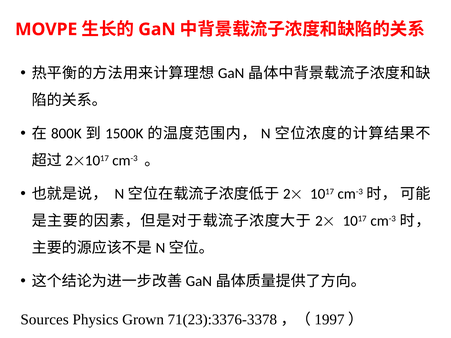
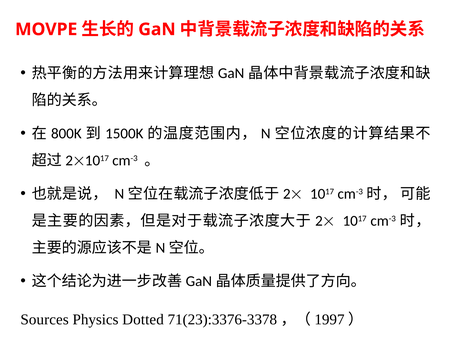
Grown: Grown -> Dotted (143, 320)
